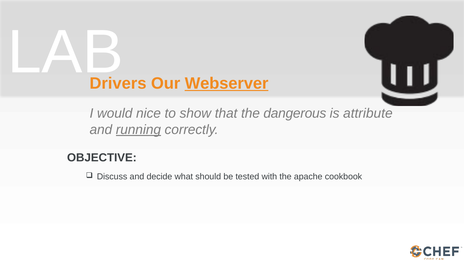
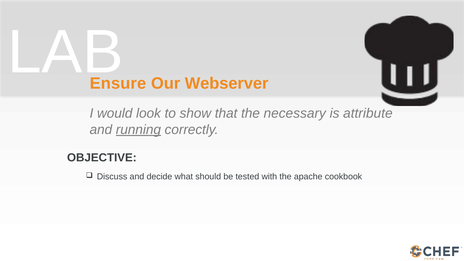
Drivers: Drivers -> Ensure (118, 83)
Webserver underline: present -> none (227, 83)
nice: nice -> look (148, 113)
dangerous: dangerous -> necessary (295, 113)
